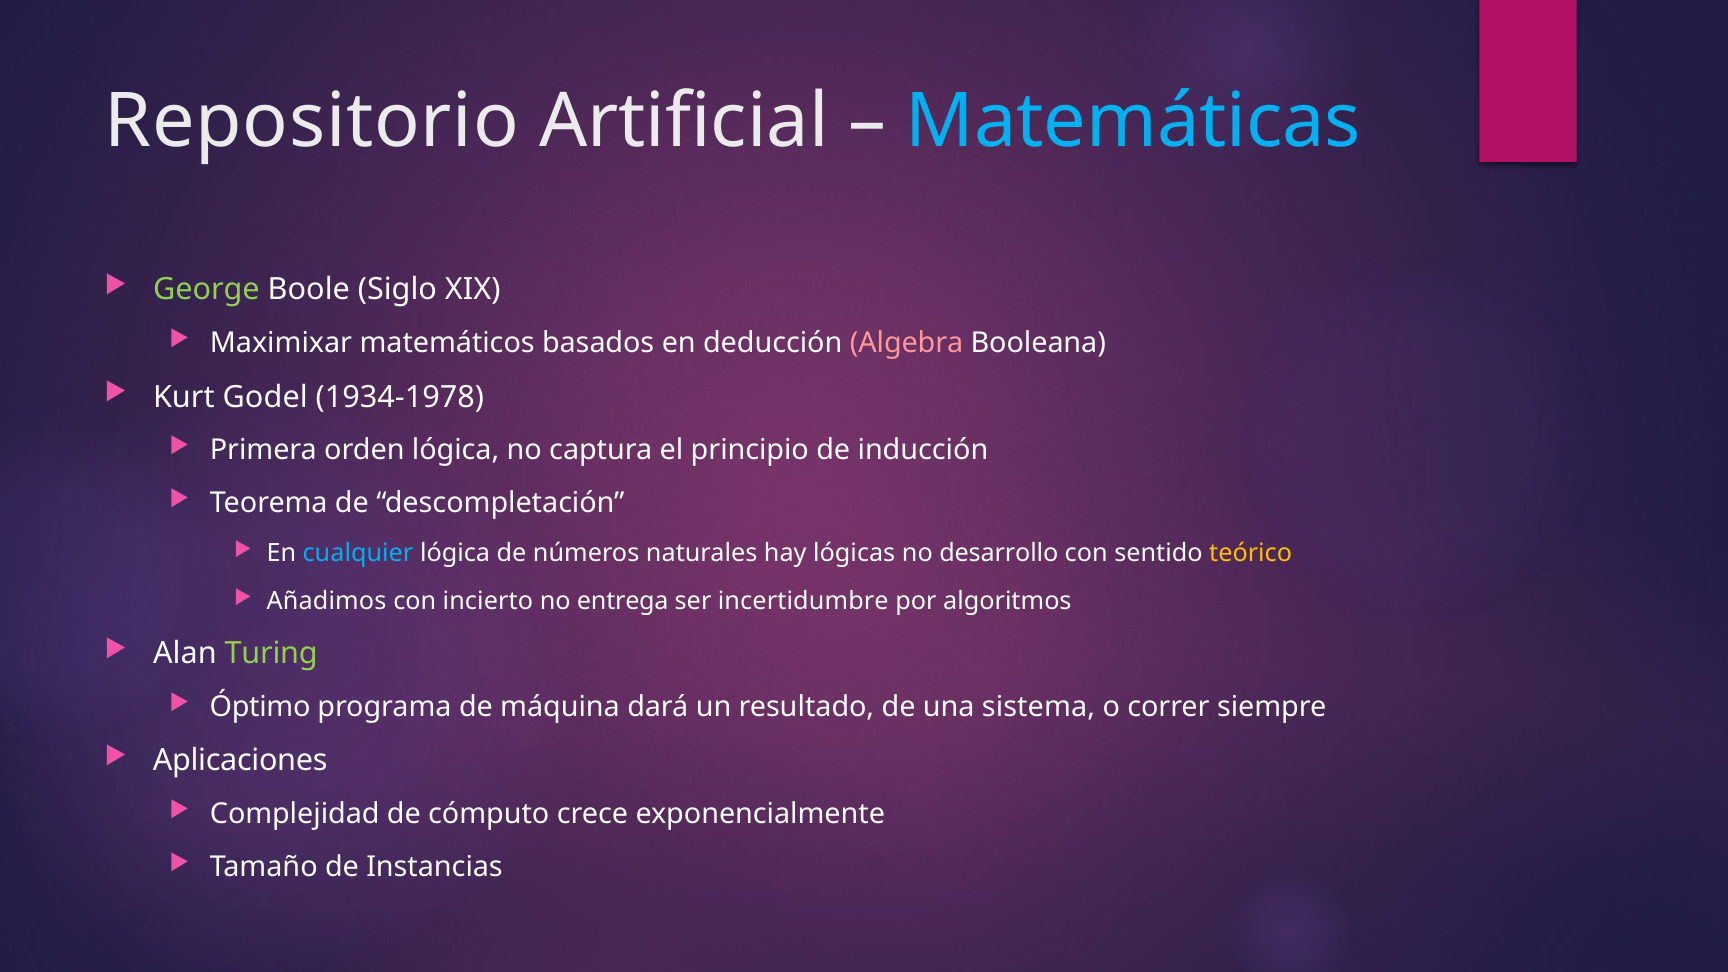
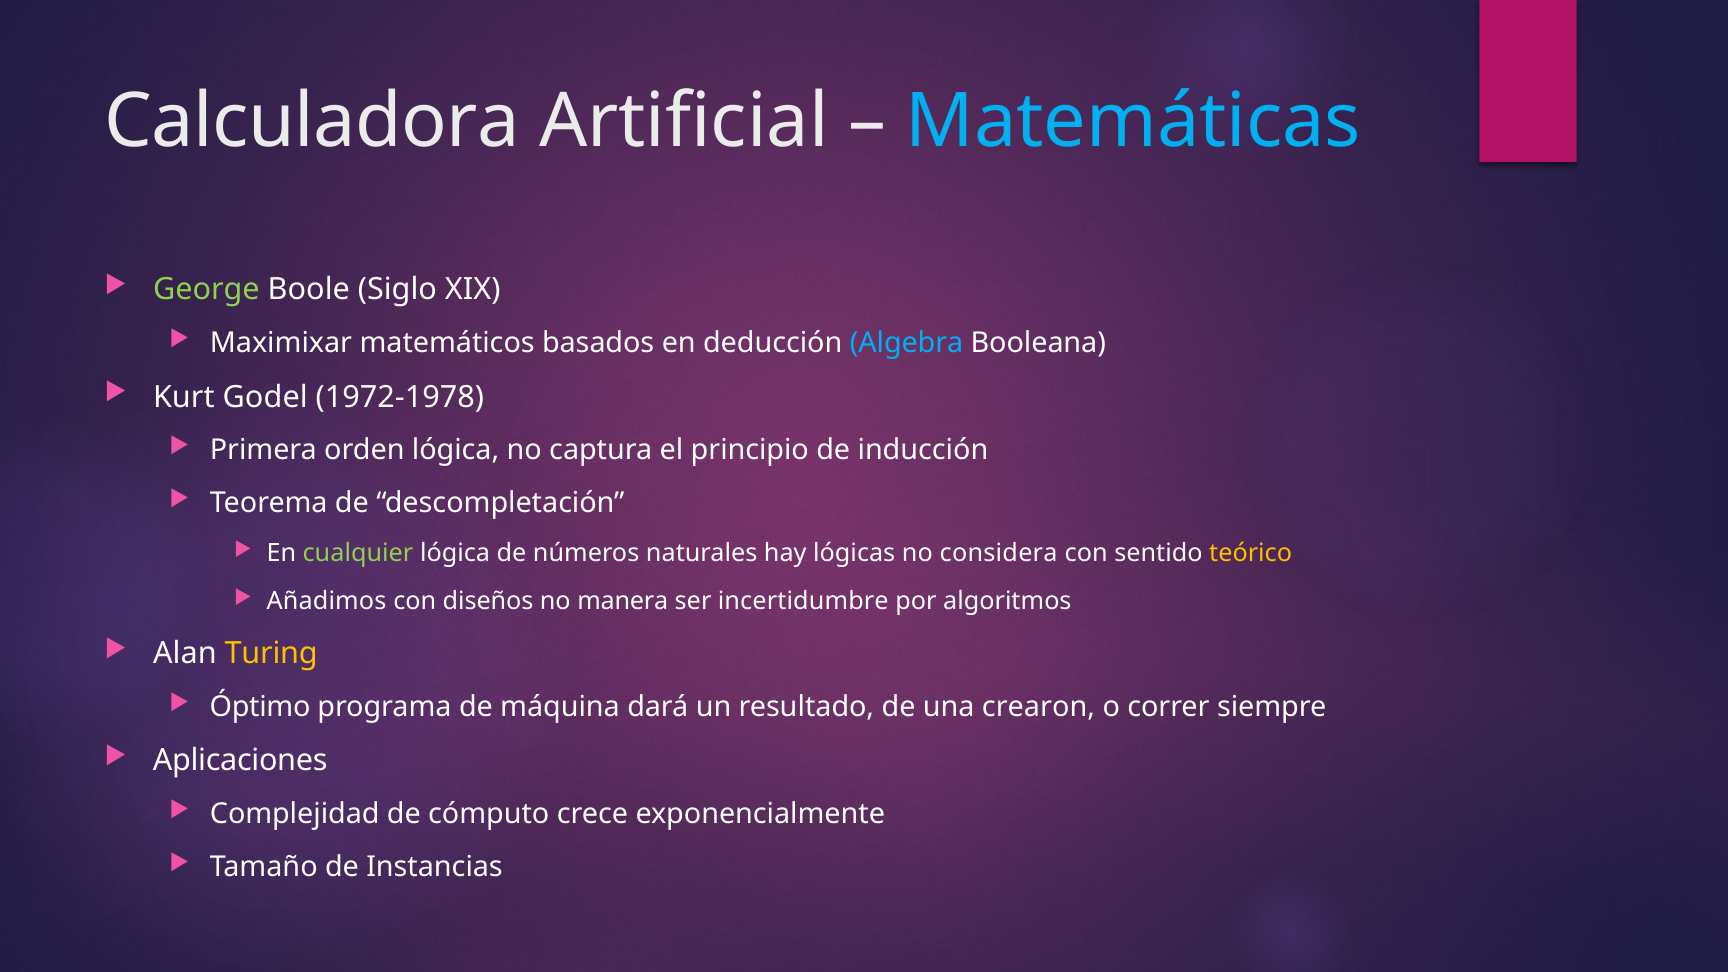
Repositorio: Repositorio -> Calculadora (312, 121)
Algebra colour: pink -> light blue (907, 343)
1934-1978: 1934-1978 -> 1972-1978 (400, 397)
cualquier colour: light blue -> light green (358, 553)
desarrollo: desarrollo -> considera (999, 553)
incierto: incierto -> diseños (488, 601)
entrega: entrega -> manera (623, 601)
Turing colour: light green -> yellow (271, 653)
sistema: sistema -> crearon (1038, 707)
